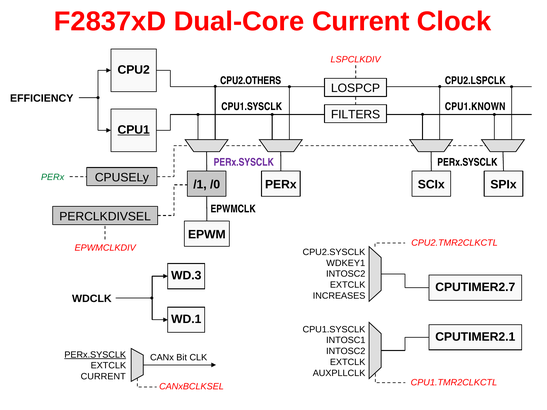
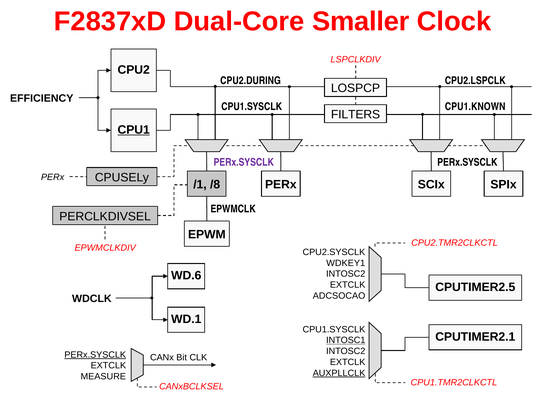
Dual-Core Current: Current -> Smaller (361, 22)
CPU2.OTHERS: CPU2.OTHERS -> CPU2.DURING (251, 81)
PERx colour: green -> black (53, 177)
/0: /0 -> /8 (215, 185)
WD.3: WD.3 -> WD.6 (186, 276)
CPUTIMER2.7: CPUTIMER2.7 -> CPUTIMER2.5 (475, 287)
INCREASES: INCREASES -> ADCSOCAO (339, 296)
INTOSC1 underline: none -> present (346, 340)
AUXPLLCLK underline: none -> present (339, 373)
CURRENT: CURRENT -> MEASURE (103, 377)
